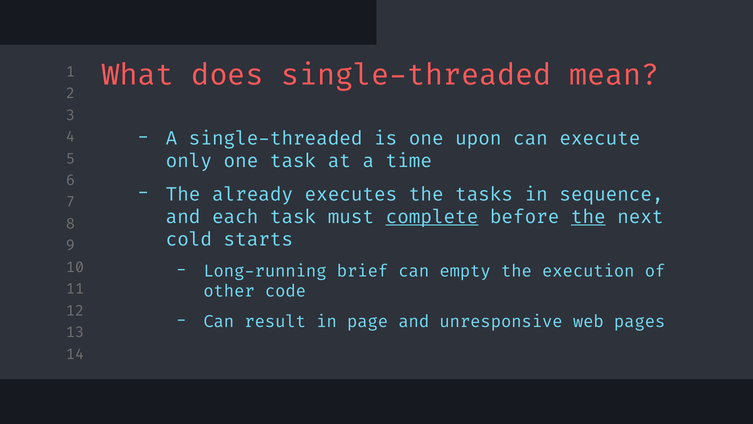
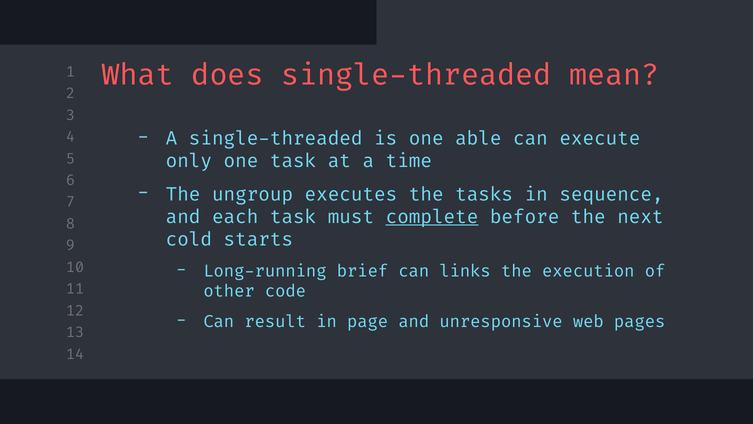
upon: upon -> able (478, 139)
already: already -> ungroup (253, 194)
the underline: present -> none (588, 217)
empty: empty -> links (465, 271)
